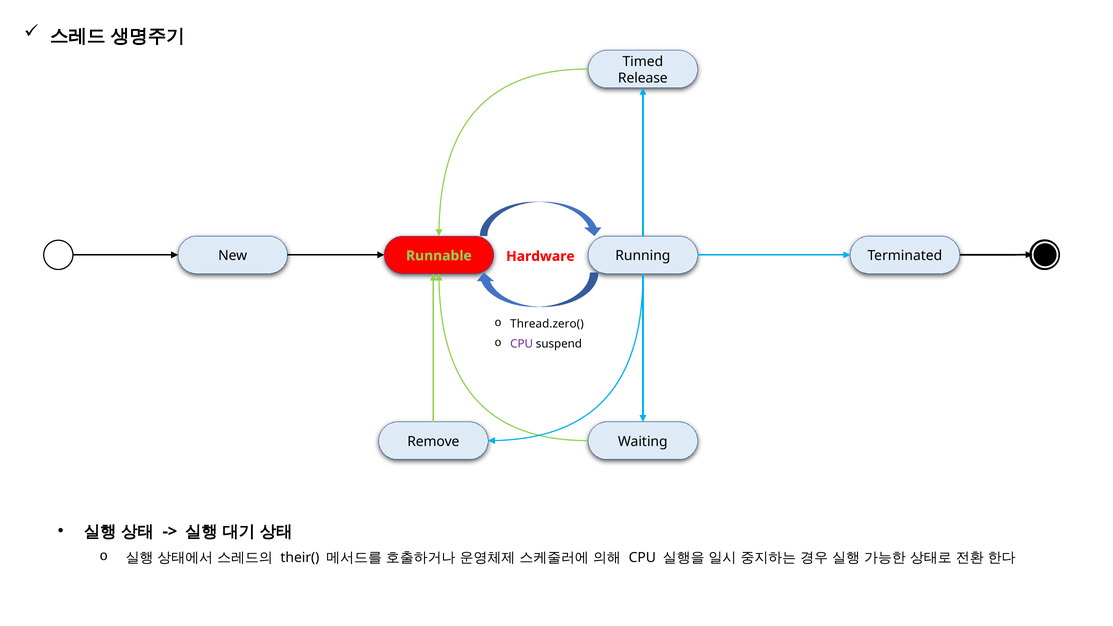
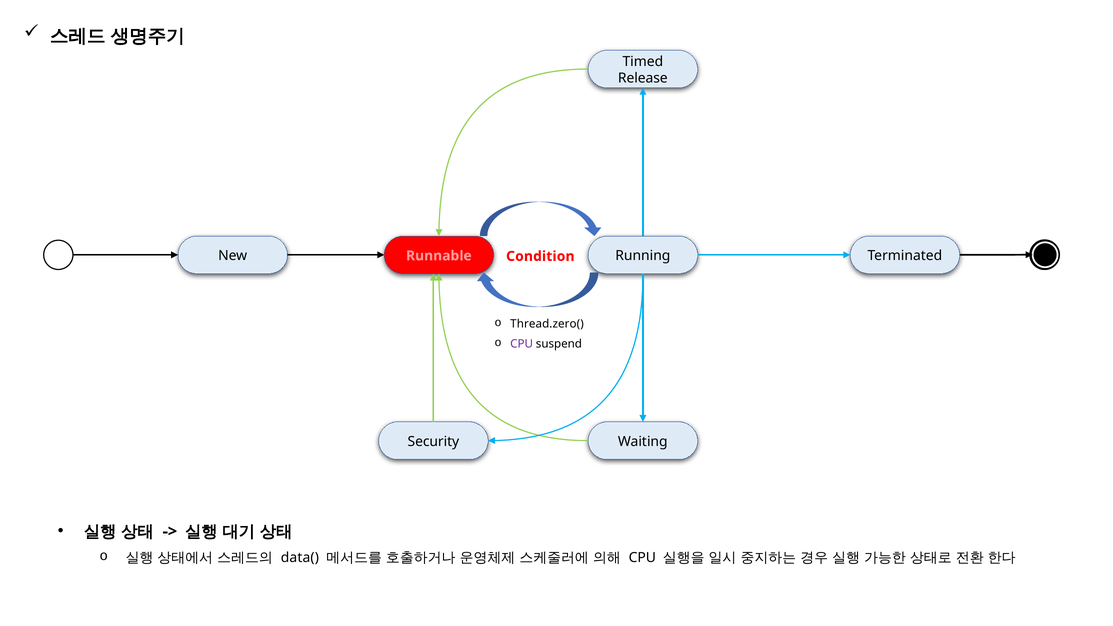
Runnable colour: light green -> pink (439, 256)
Hardware: Hardware -> Condition (540, 256)
Remove: Remove -> Security (433, 442)
their(: their( -> data( (300, 558)
